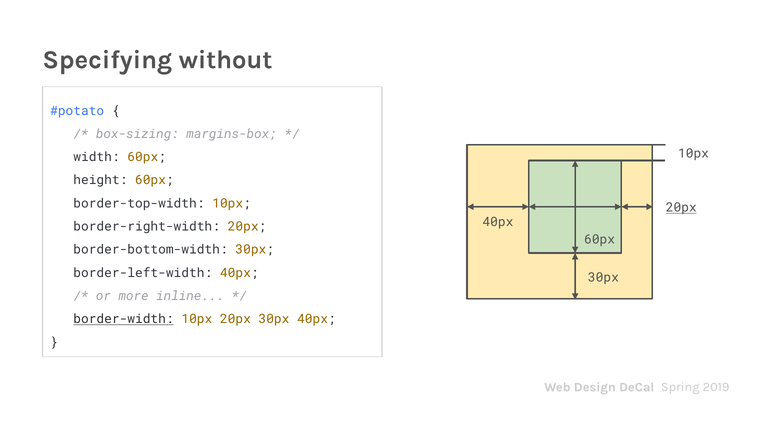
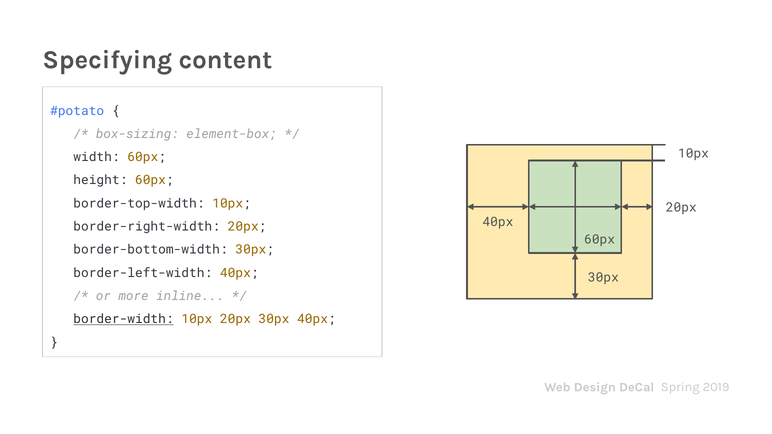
without: without -> content (225, 60)
margins-box: margins-box -> element-box (232, 134)
20px underline: present -> none (681, 208)
